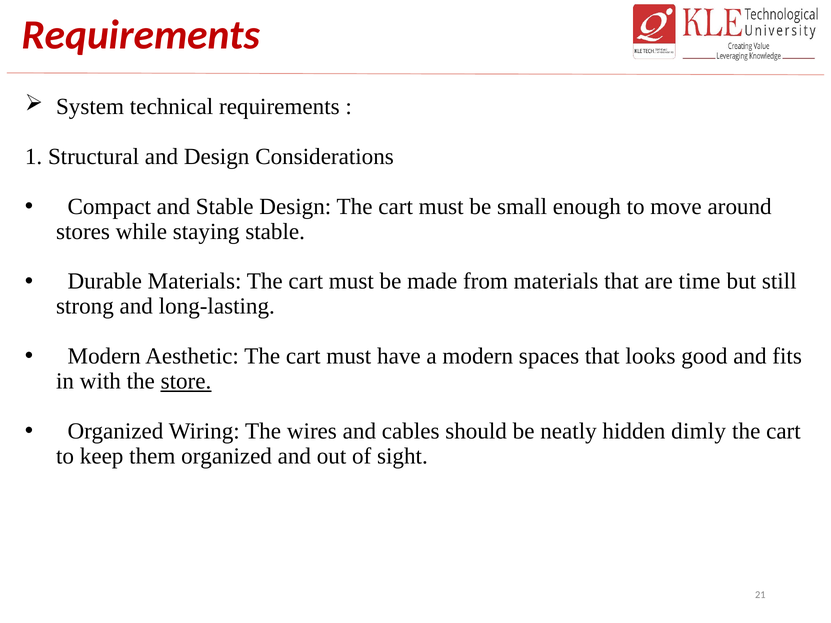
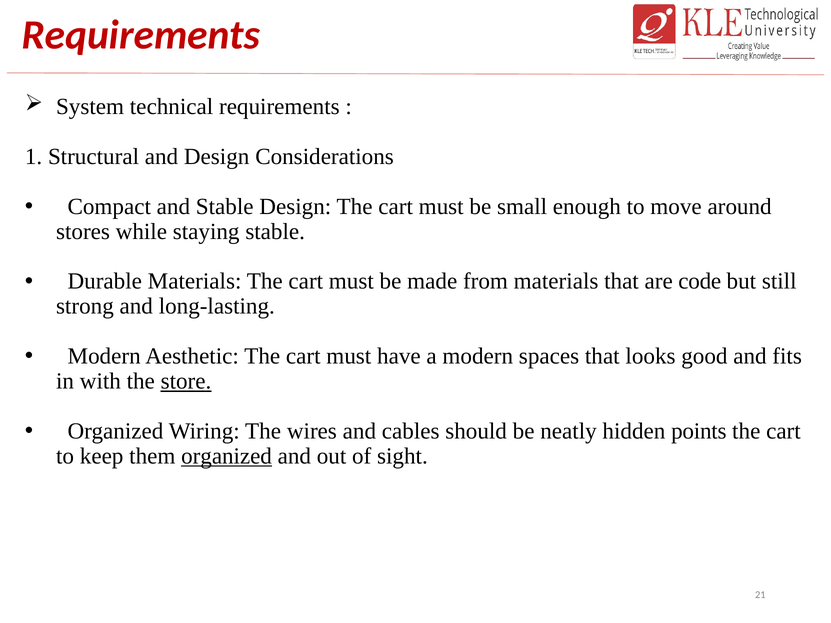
time: time -> code (700, 281)
dimly: dimly -> points (699, 431)
organized underline: none -> present (227, 456)
